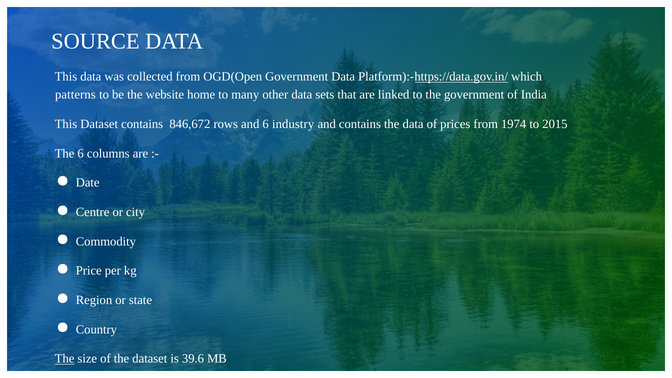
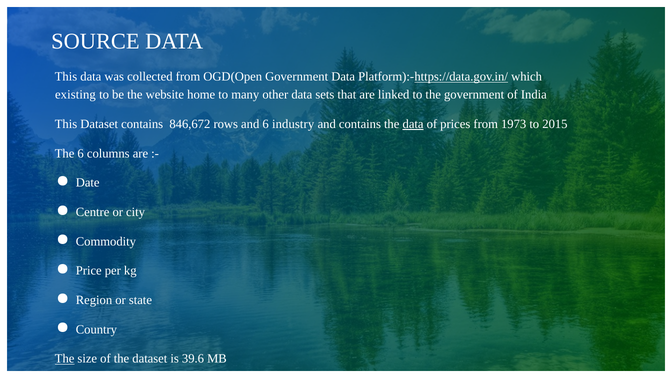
patterns: patterns -> existing (75, 95)
data underline: none -> present (413, 124)
1974: 1974 -> 1973 (514, 124)
